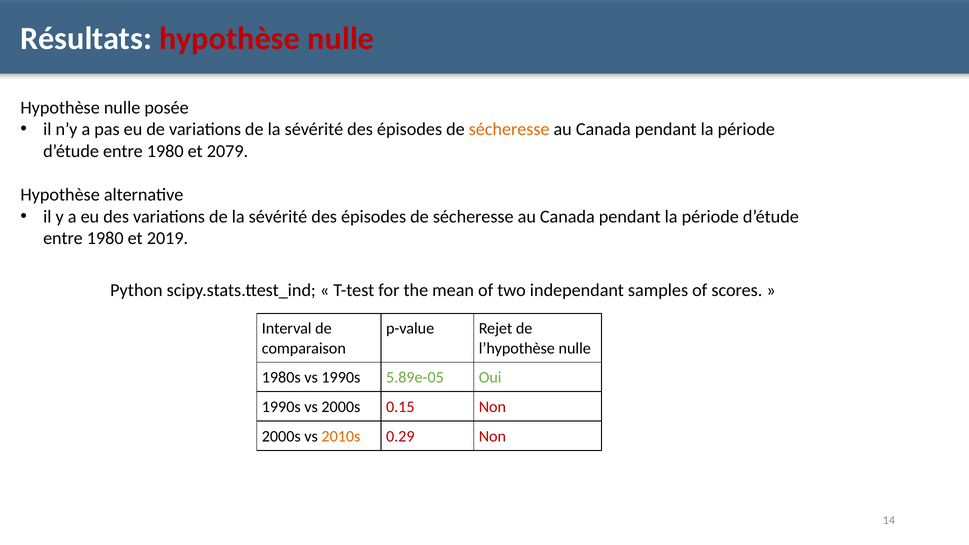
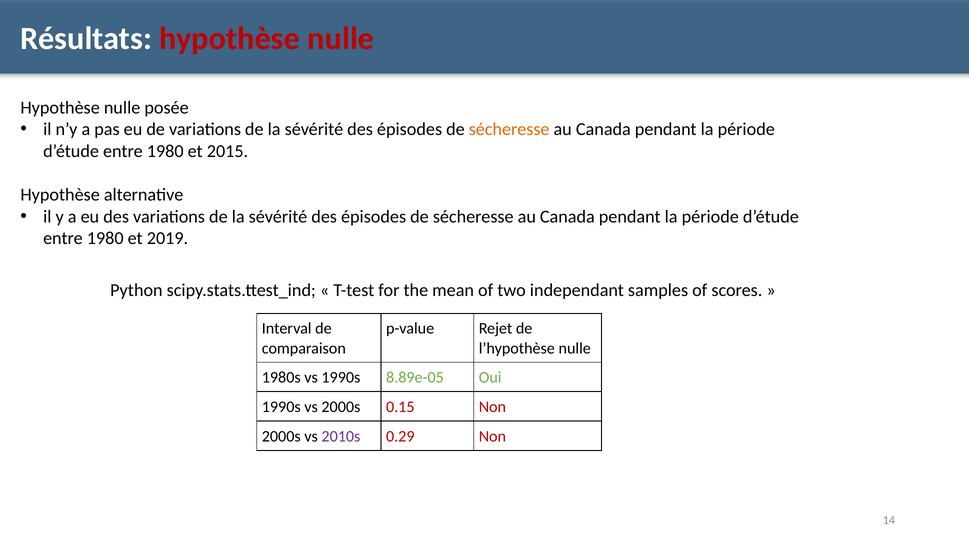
2079: 2079 -> 2015 (227, 151)
5.89e-05: 5.89e-05 -> 8.89e-05 (415, 377)
2010s colour: orange -> purple (341, 436)
